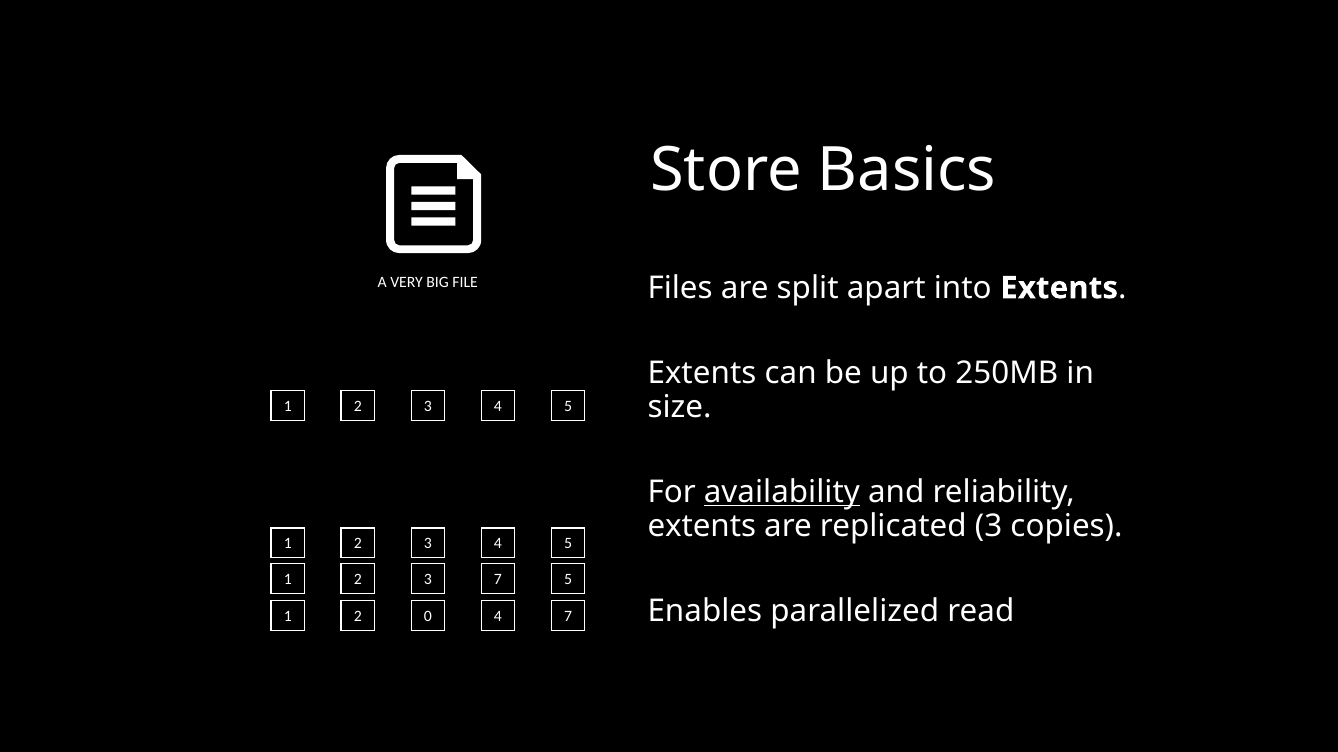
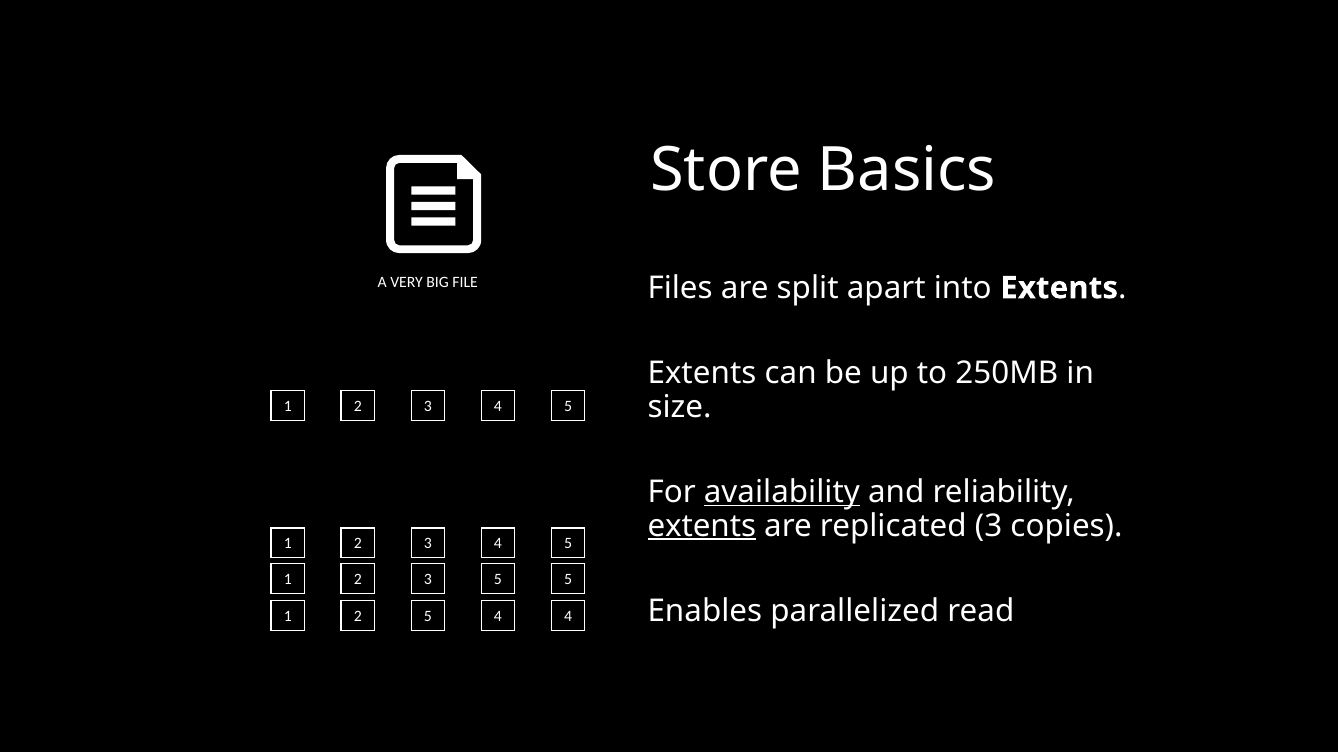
extents underline: none -> present (702, 526)
3 7: 7 -> 5 (498, 580)
2 0: 0 -> 5 (428, 617)
4 7: 7 -> 4 (568, 617)
